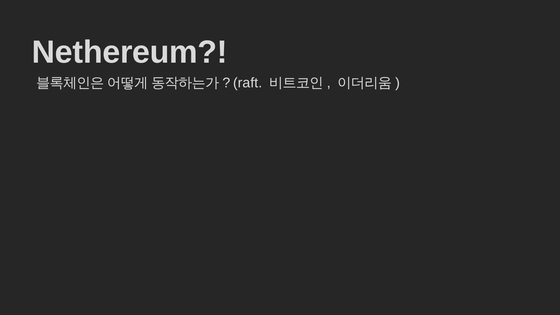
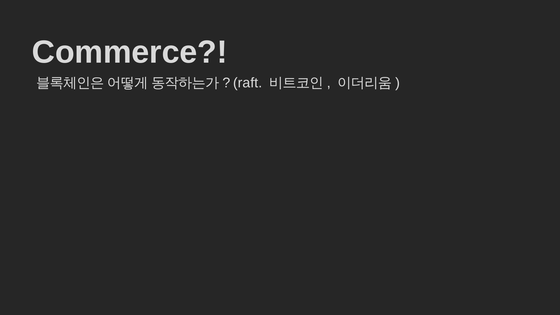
Nethereum: Nethereum -> Commerce (130, 52)
